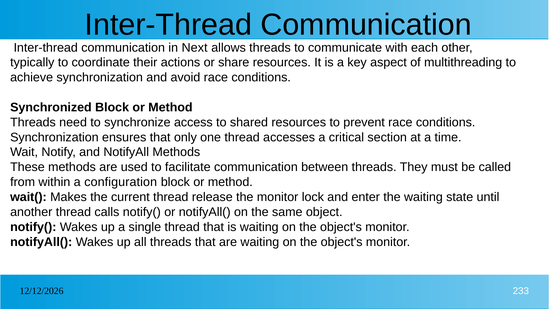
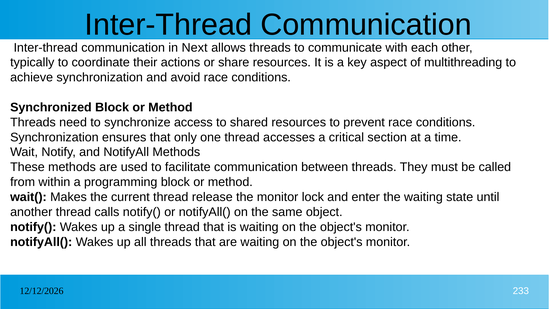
configuration: configuration -> programming (121, 182)
